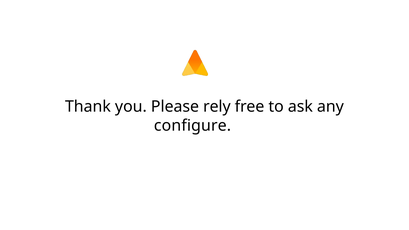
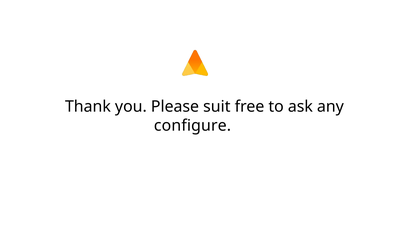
rely: rely -> suit (217, 107)
